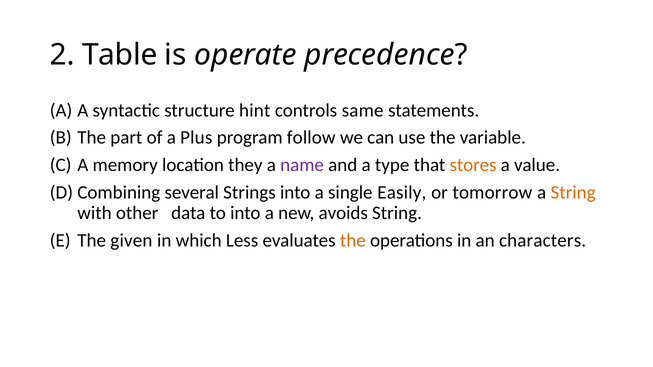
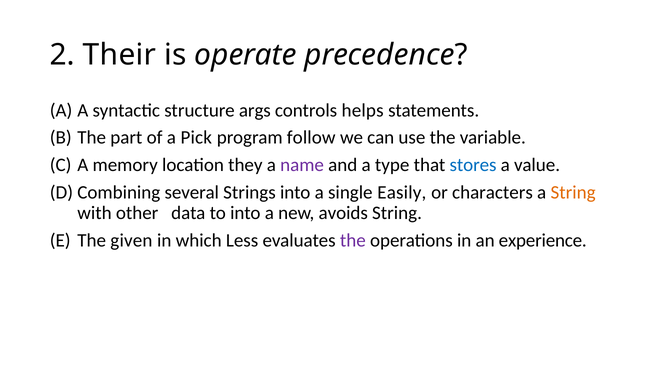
Table: Table -> Their (119, 55)
hint: hint -> args (255, 110)
same: same -> helps (363, 110)
Plus: Plus -> Pick (196, 138)
stores colour: orange -> blue (473, 165)
tomorrow: tomorrow -> characters (492, 193)
the colour: orange -> purple (353, 240)
characters: characters -> experience (543, 240)
